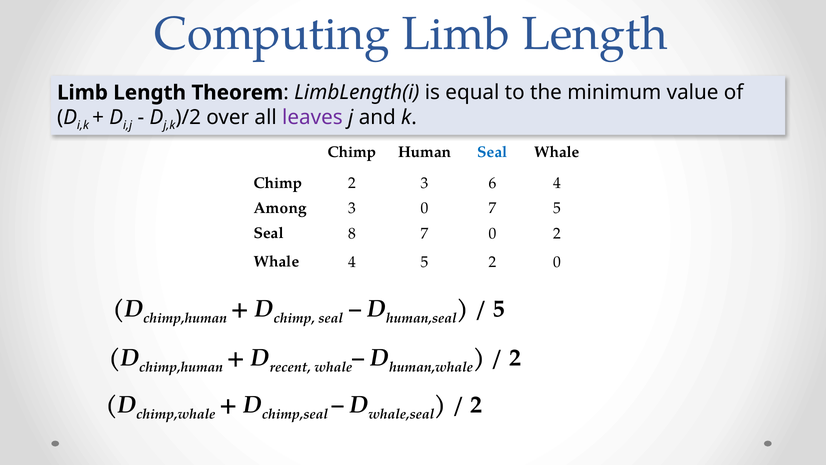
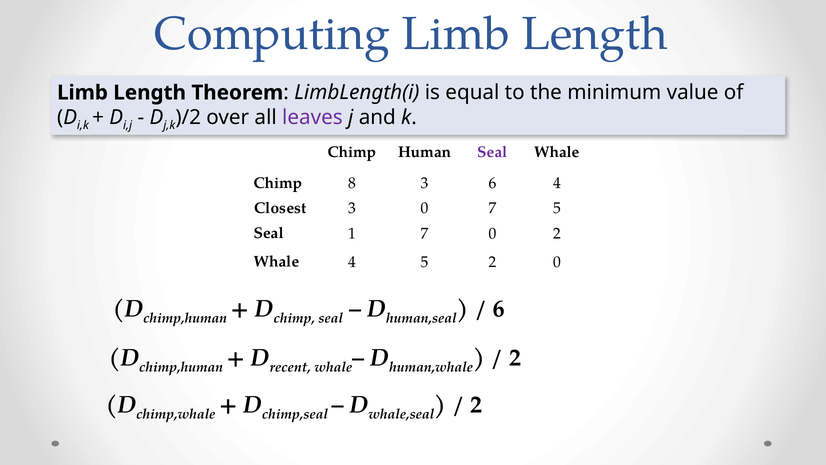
Seal colour: blue -> purple (492, 152)
Chimp 2: 2 -> 8 (352, 183)
Among: Among -> Closest (280, 208)
8: 8 -> 1 (352, 233)
5: 5 -> 6 (499, 308)
